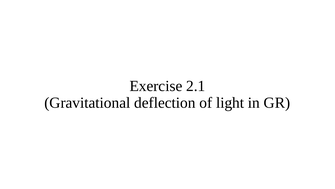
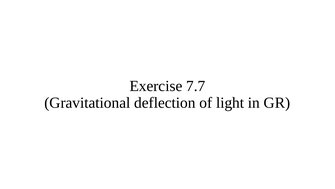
2.1: 2.1 -> 7.7 (196, 86)
